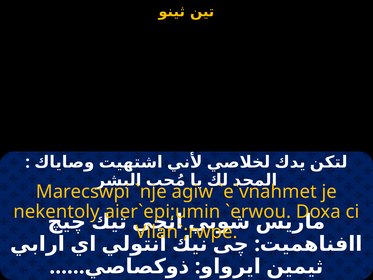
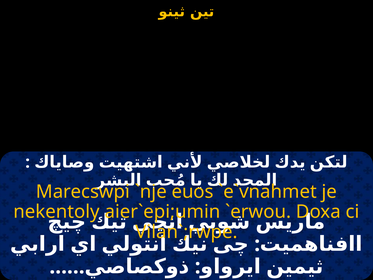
agiw: agiw -> euos (193, 191)
